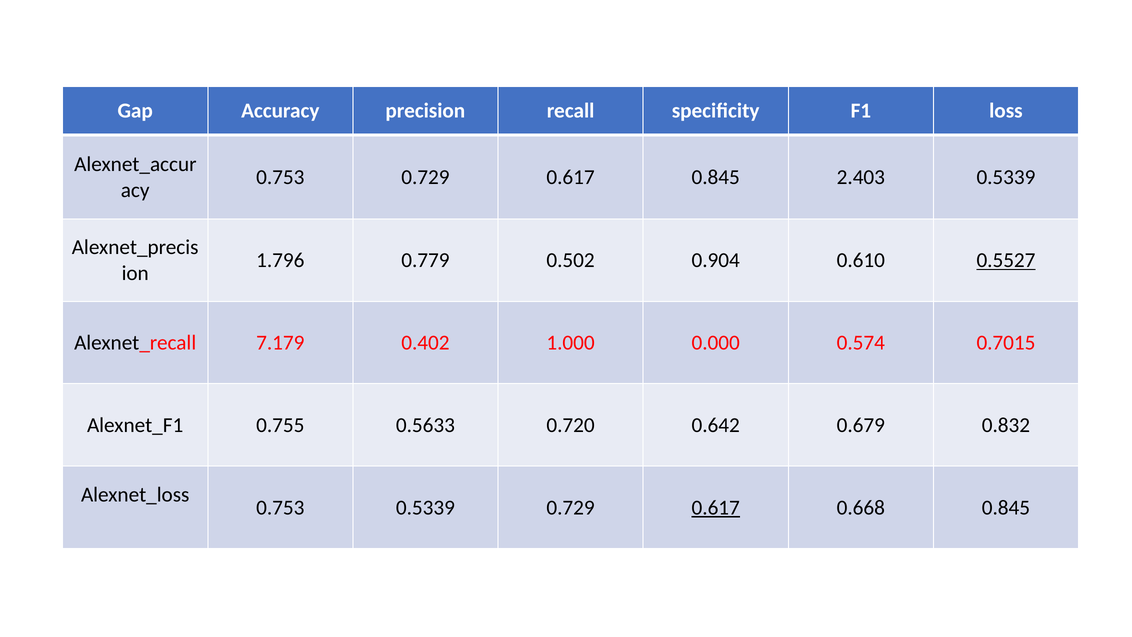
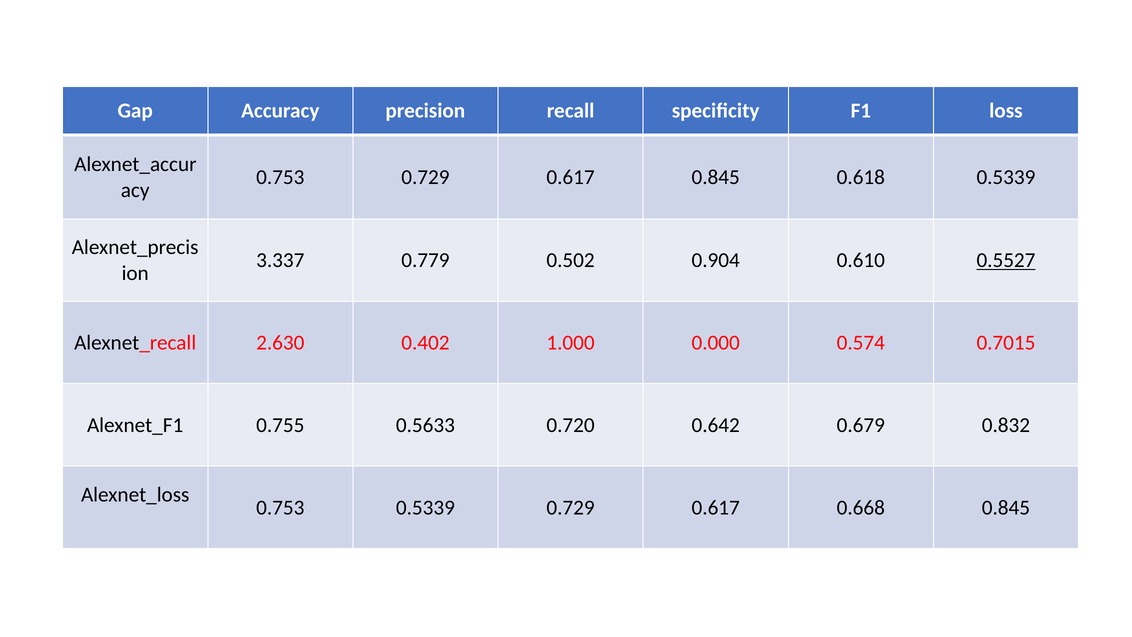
2.403: 2.403 -> 0.618 (861, 177)
1.796: 1.796 -> 3.337 (280, 260)
7.179: 7.179 -> 2.630 (280, 343)
0.617 underline: present -> none (716, 507)
